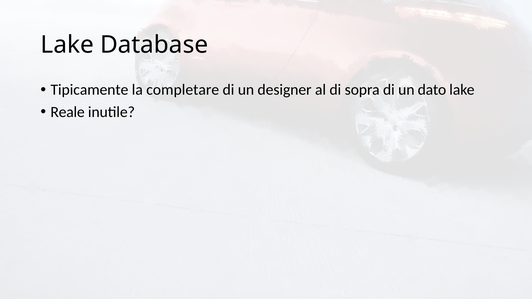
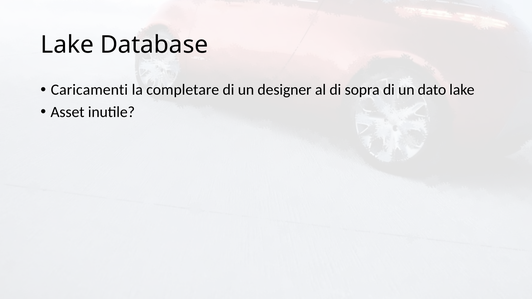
Tipicamente: Tipicamente -> Caricamenti (89, 90)
Reale: Reale -> Asset (68, 112)
